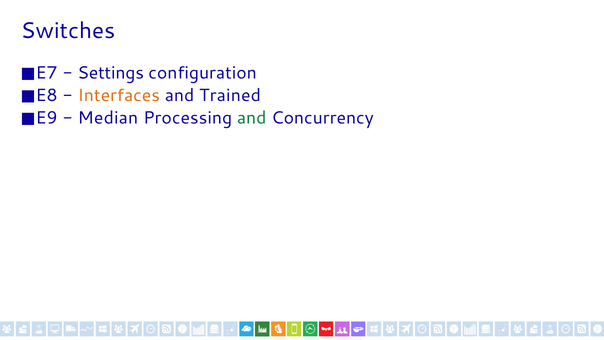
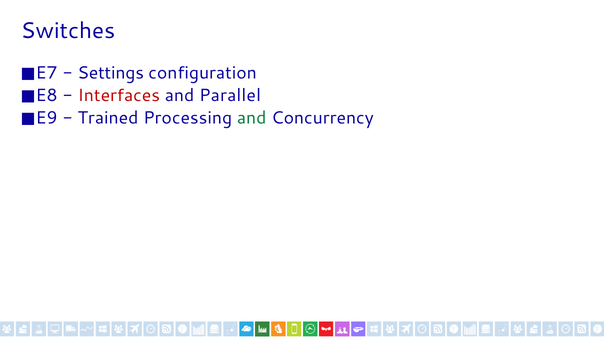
Interfaces colour: orange -> red (119, 95)
Trained: Trained -> Parallel (230, 95)
Median: Median -> Trained (108, 118)
